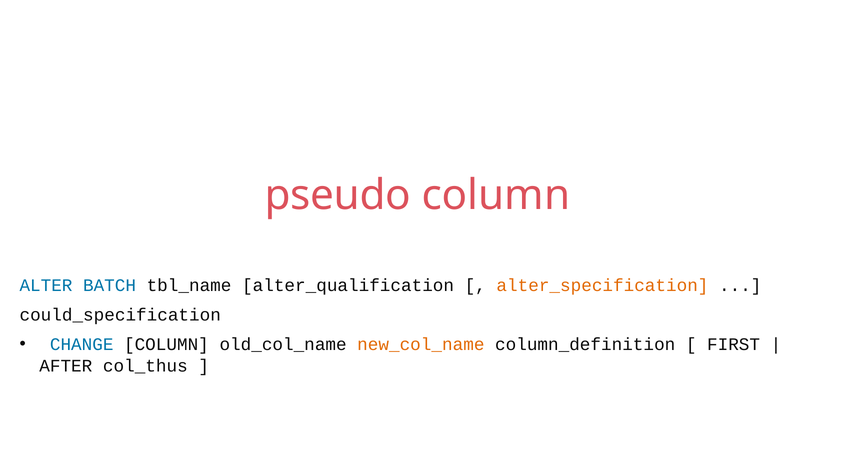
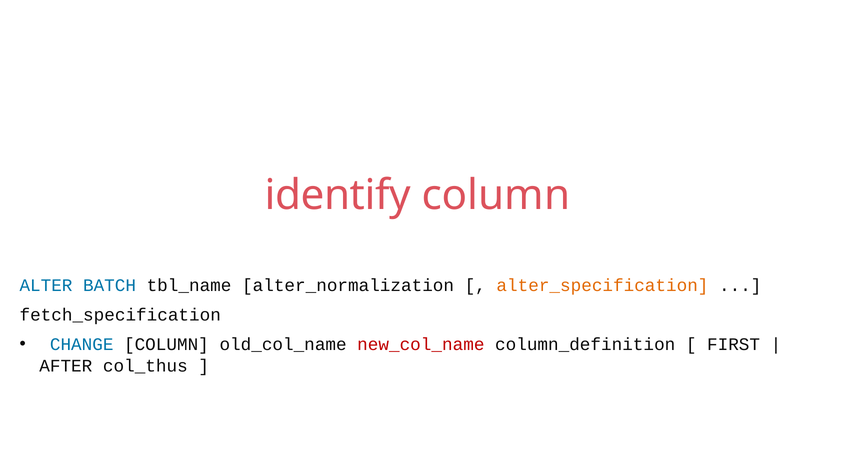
pseudo: pseudo -> identify (338, 195)
alter_qualification: alter_qualification -> alter_normalization (348, 285)
could_specification: could_specification -> fetch_specification (120, 315)
new_col_name colour: orange -> red (421, 344)
